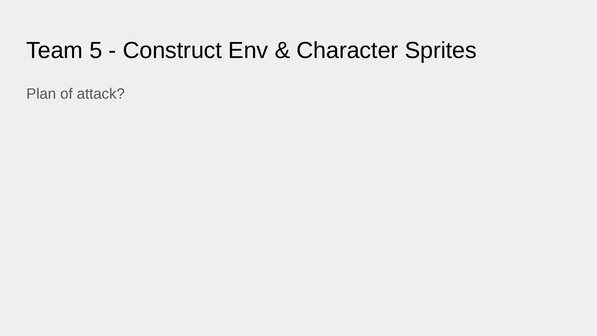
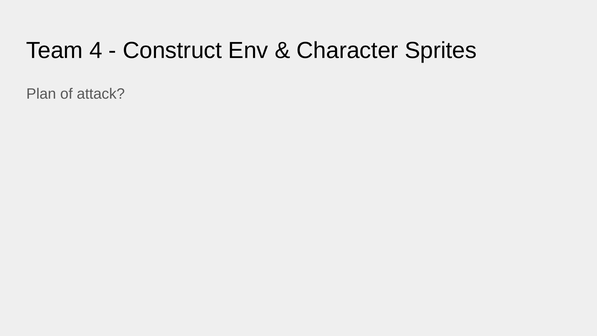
5: 5 -> 4 (96, 51)
